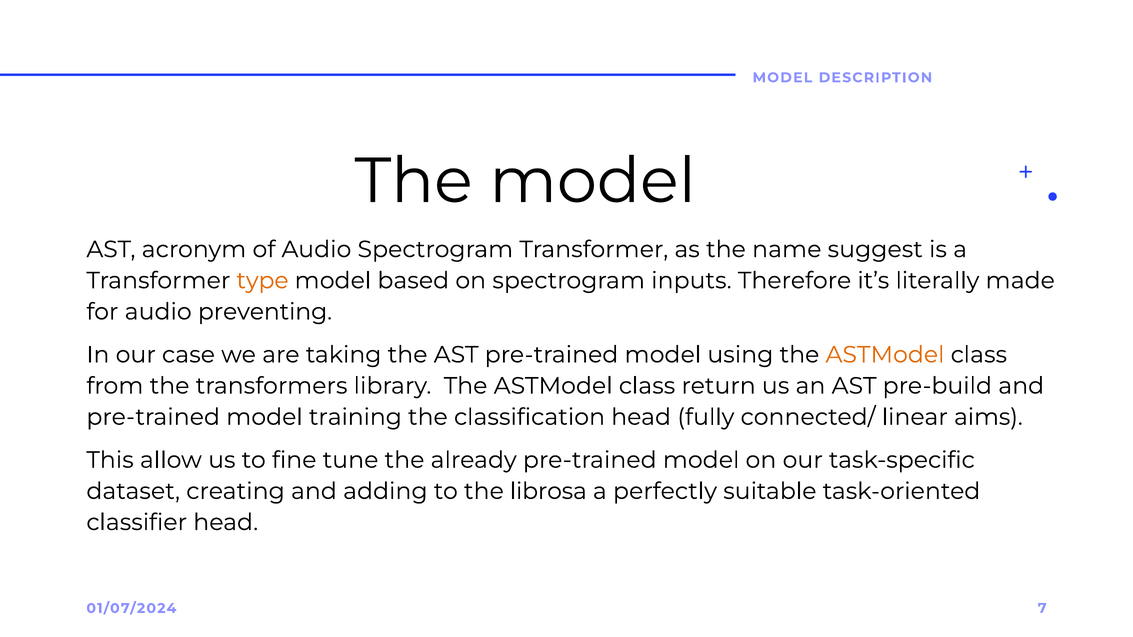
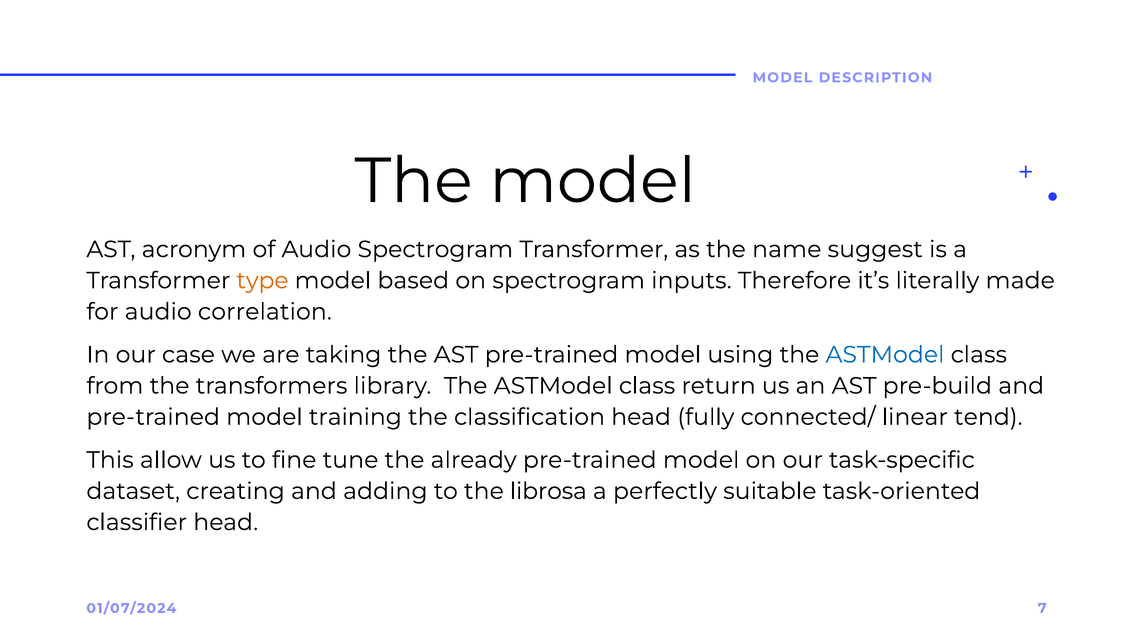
preventing: preventing -> correlation (265, 312)
ASTModel colour: orange -> blue (885, 355)
aims: aims -> tend (988, 417)
